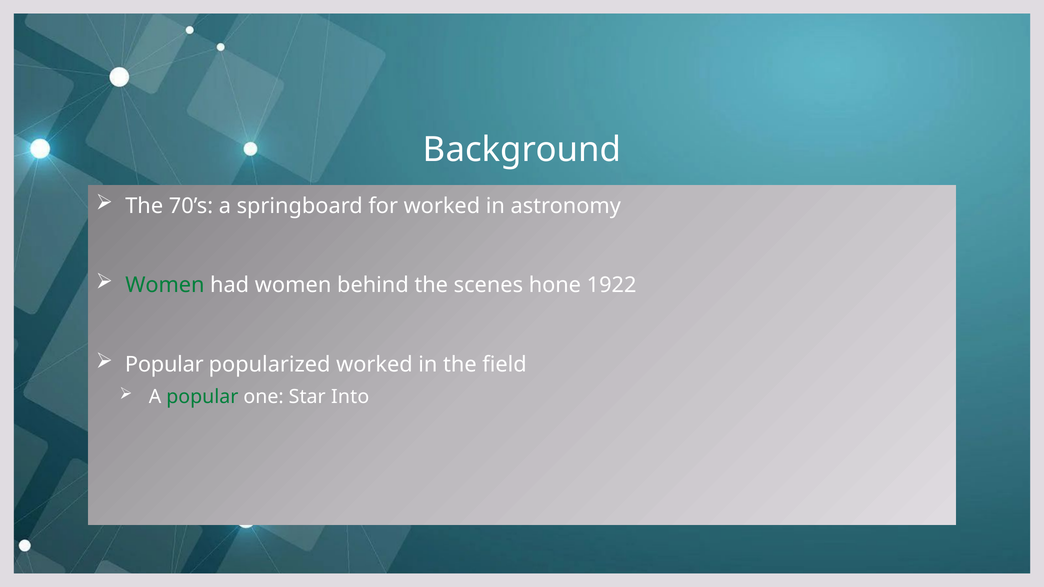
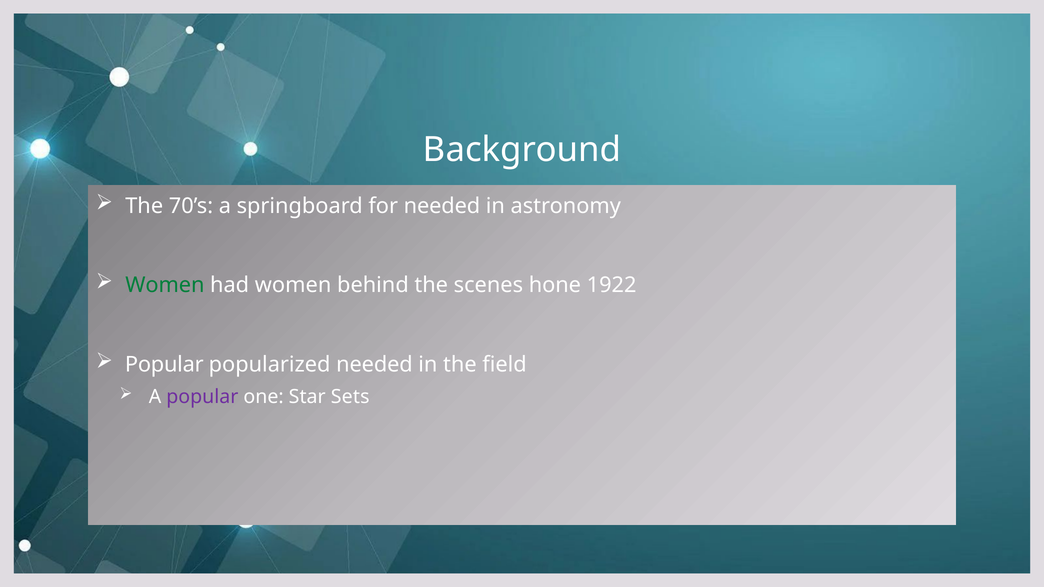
for worked: worked -> needed (442, 206)
popularized worked: worked -> needed (374, 365)
popular colour: green -> purple (202, 397)
Into: Into -> Sets (350, 397)
